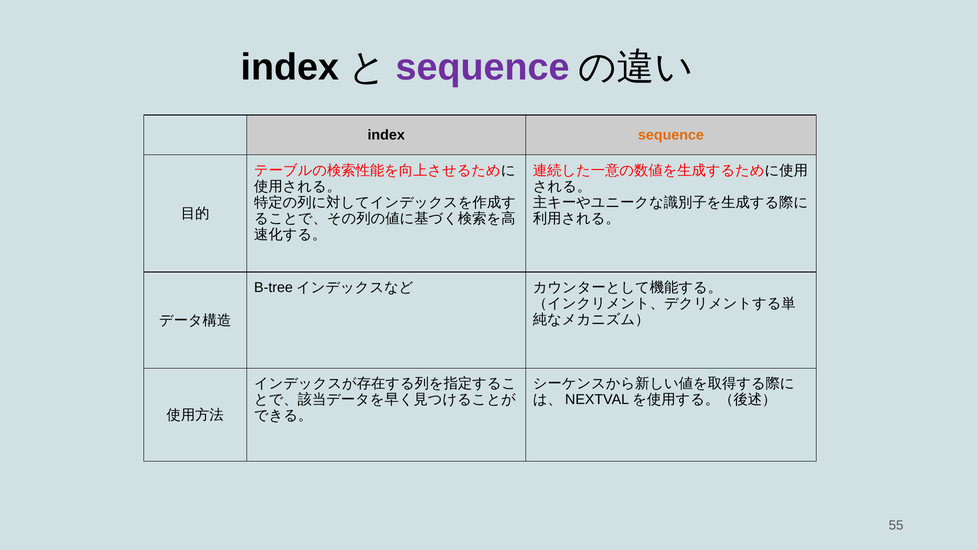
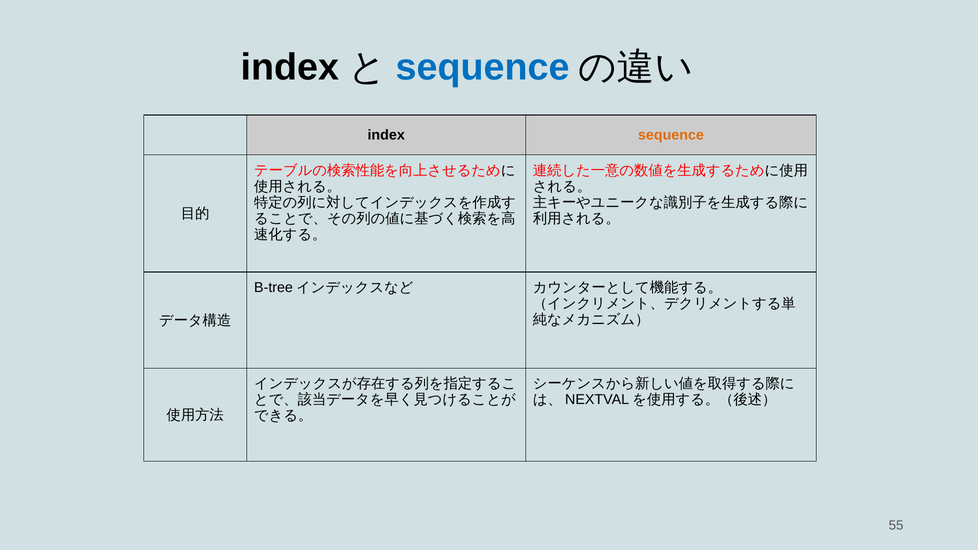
sequence colour: purple -> blue (483, 67)
